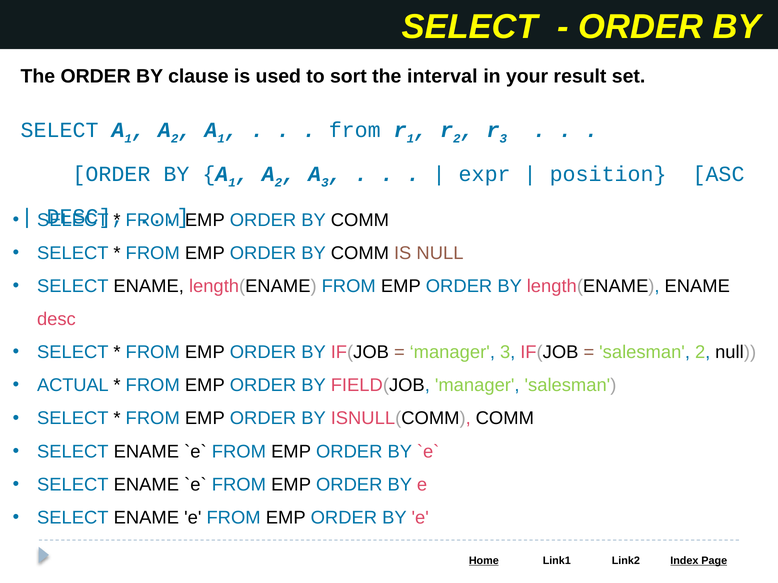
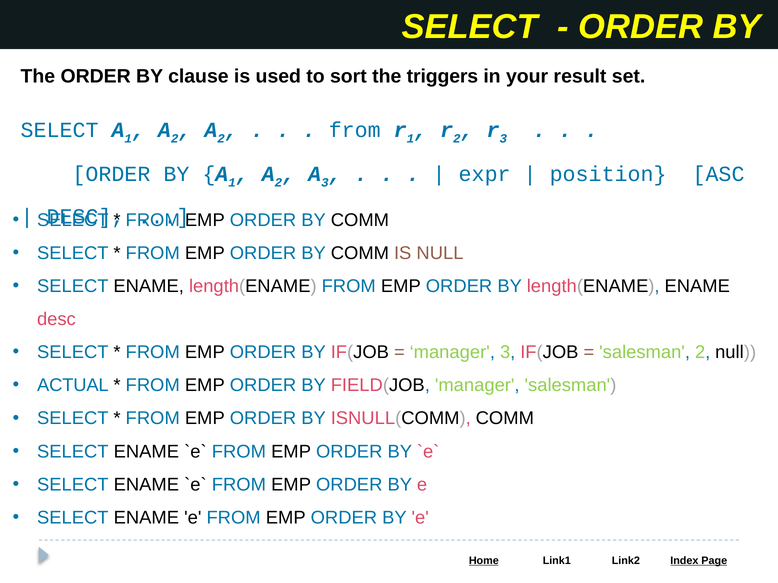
interval: interval -> triggers (442, 77)
1: 1 -> 2 (221, 139)
